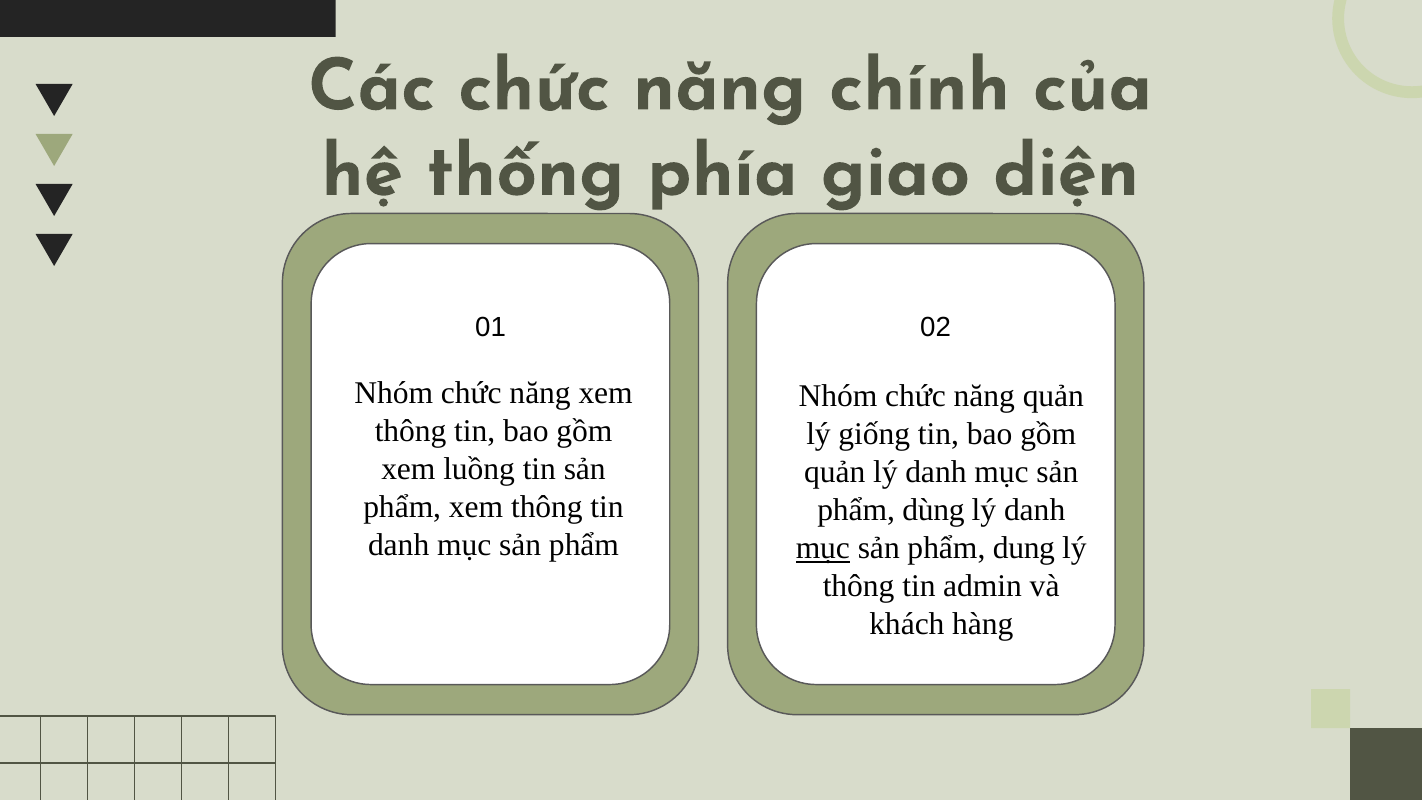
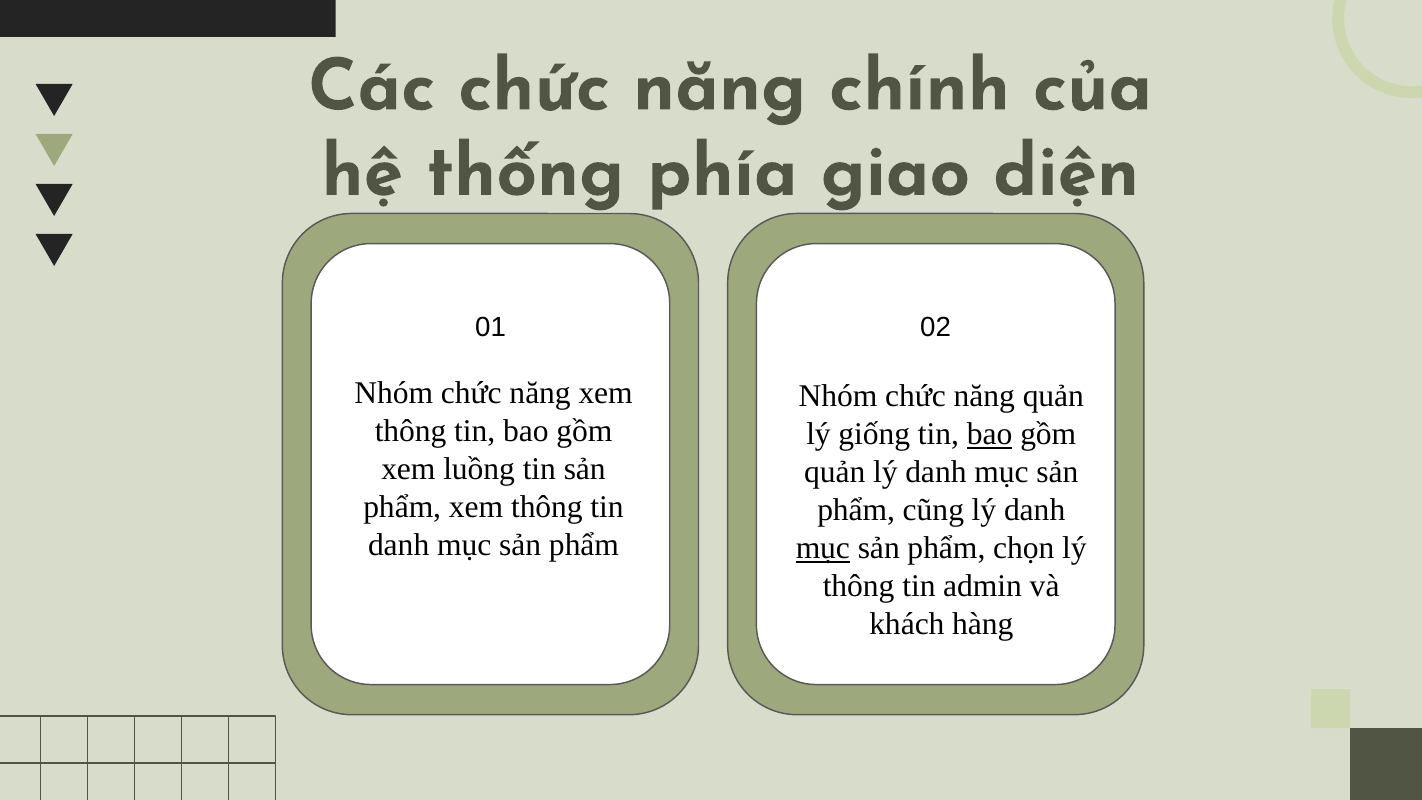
bao underline: none -> present (990, 434)
dùng: dùng -> cũng (933, 510)
dung: dung -> chọn (1024, 548)
